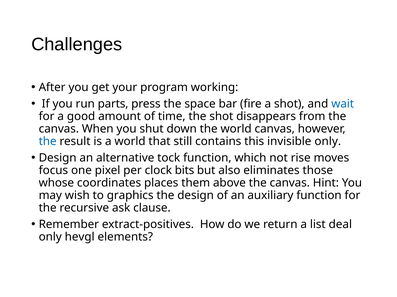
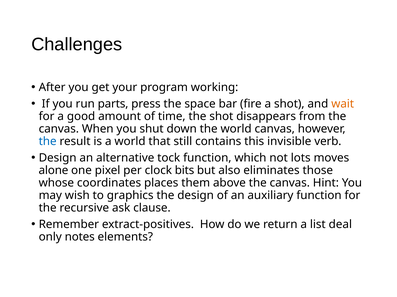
wait colour: blue -> orange (343, 104)
invisible only: only -> verb (328, 142)
rise: rise -> lots (301, 158)
focus: focus -> alone (53, 171)
hevgl: hevgl -> notes (80, 237)
